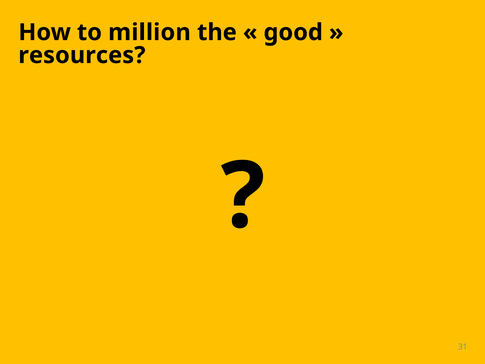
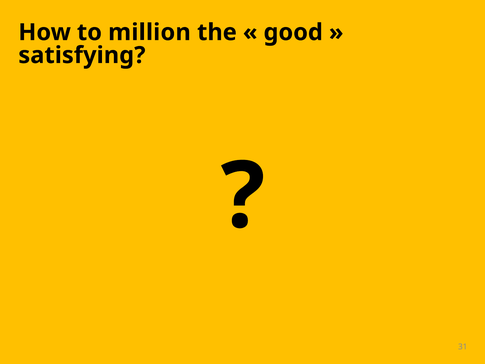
resources: resources -> satisfying (82, 55)
